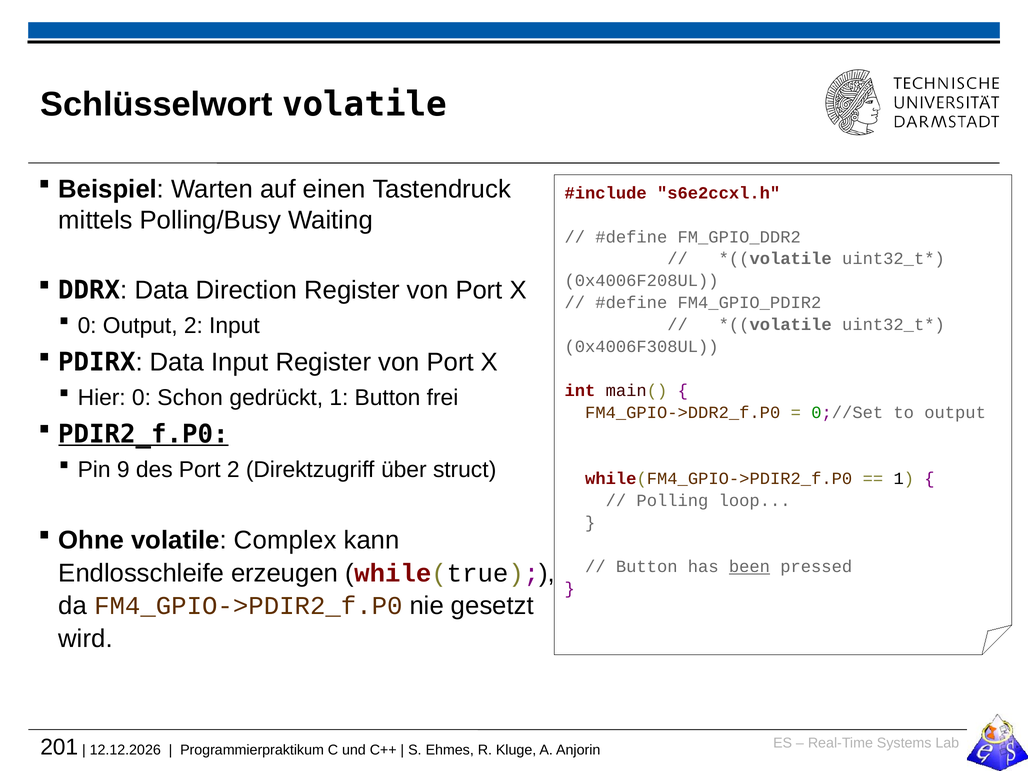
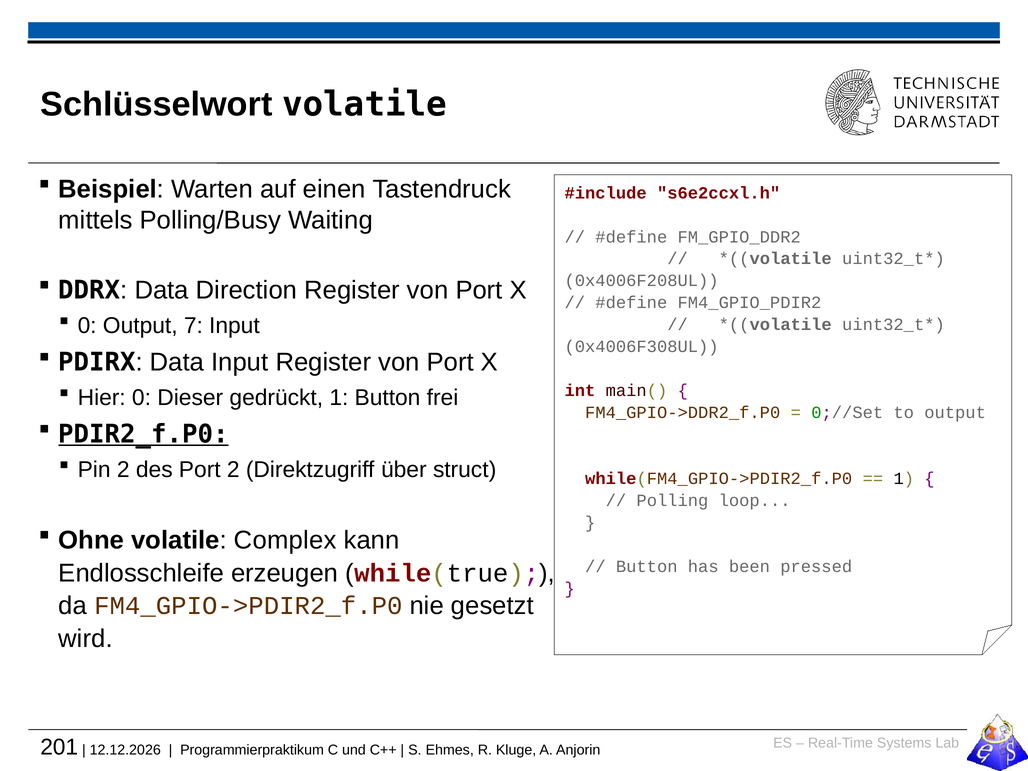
Output 2: 2 -> 7 (193, 326)
Schon: Schon -> Dieser (190, 398)
Pin 9: 9 -> 2 (123, 470)
been underline: present -> none (749, 567)
